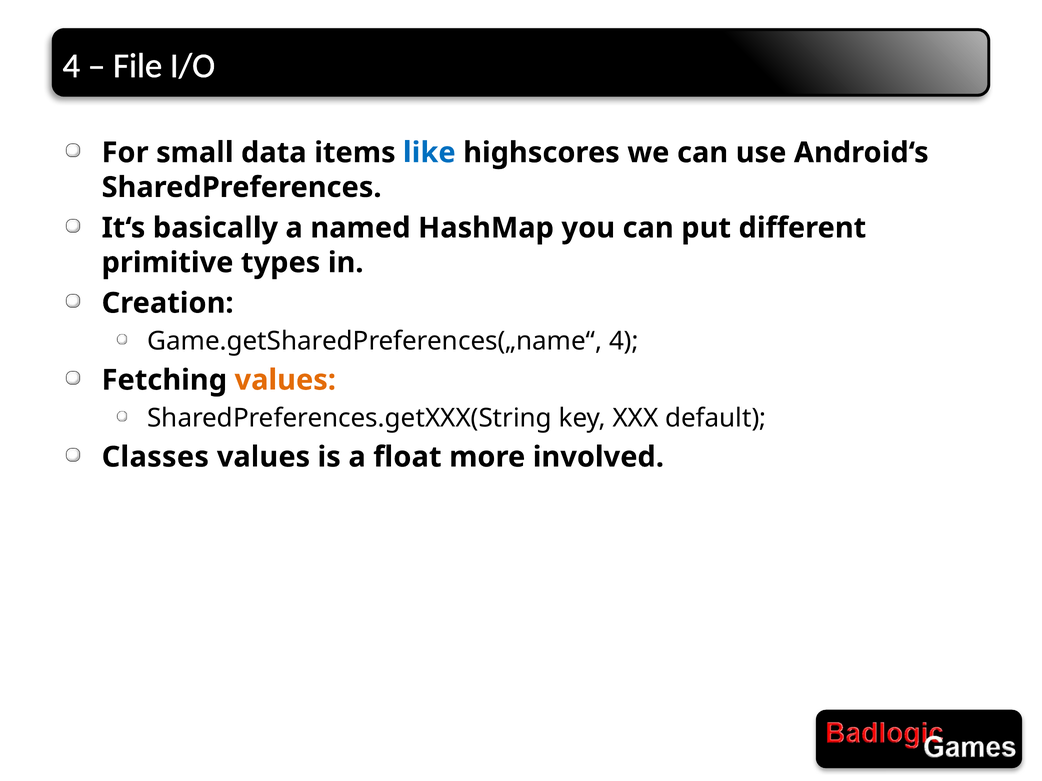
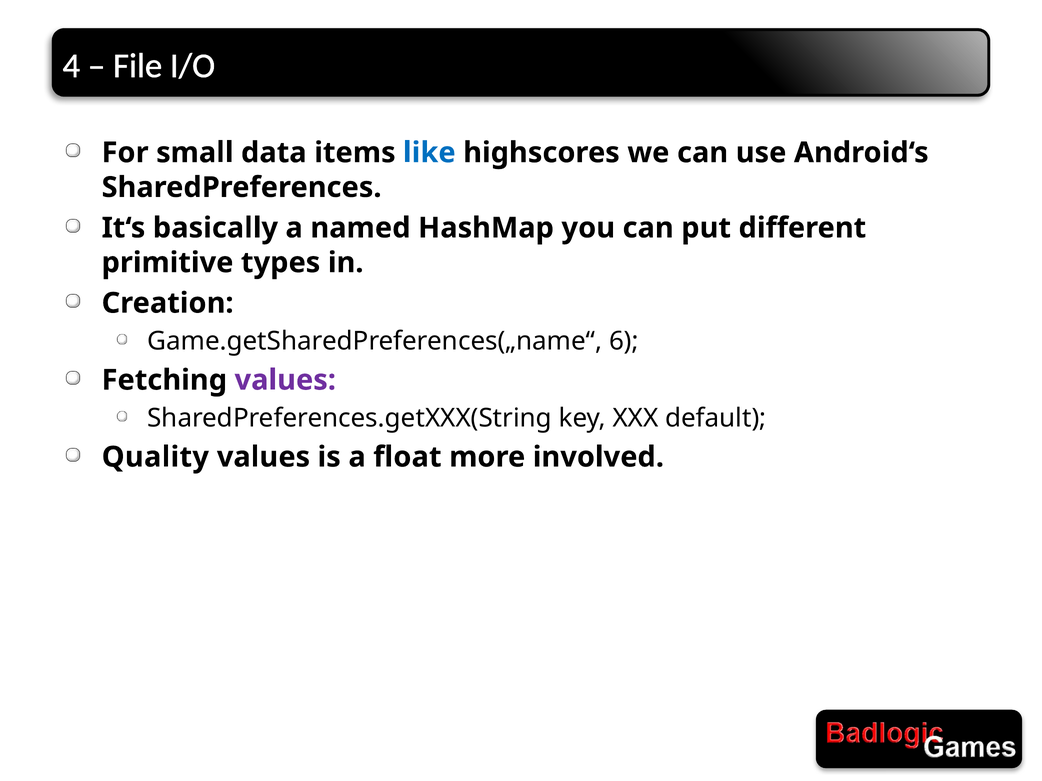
Game.getSharedPreferences(„name“ 4: 4 -> 6 (624, 341)
values colour: orange -> purple (285, 380)
Classes: Classes -> Quality (155, 457)
